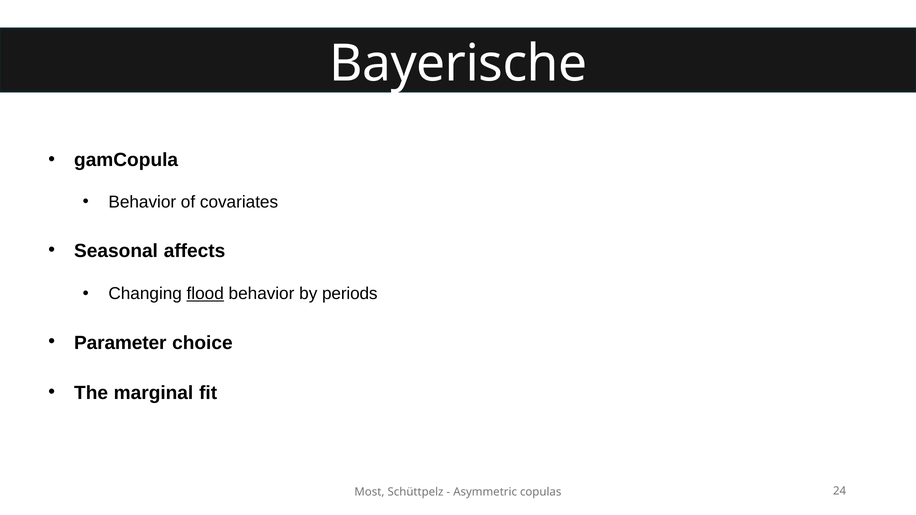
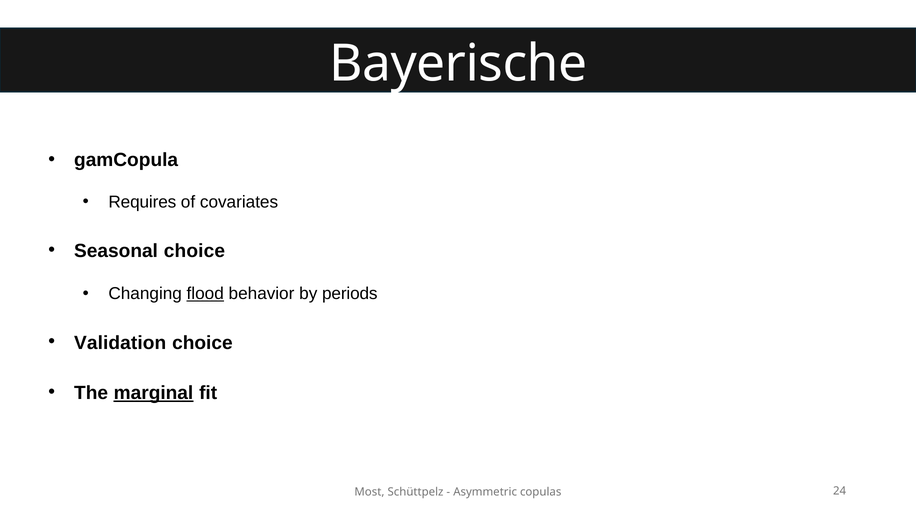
Behavior: Behavior -> Requires (142, 202)
Seasonal affects: affects -> choice (194, 251)
Parameter: Parameter -> Validation (120, 343)
marginal underline: none -> present (153, 393)
